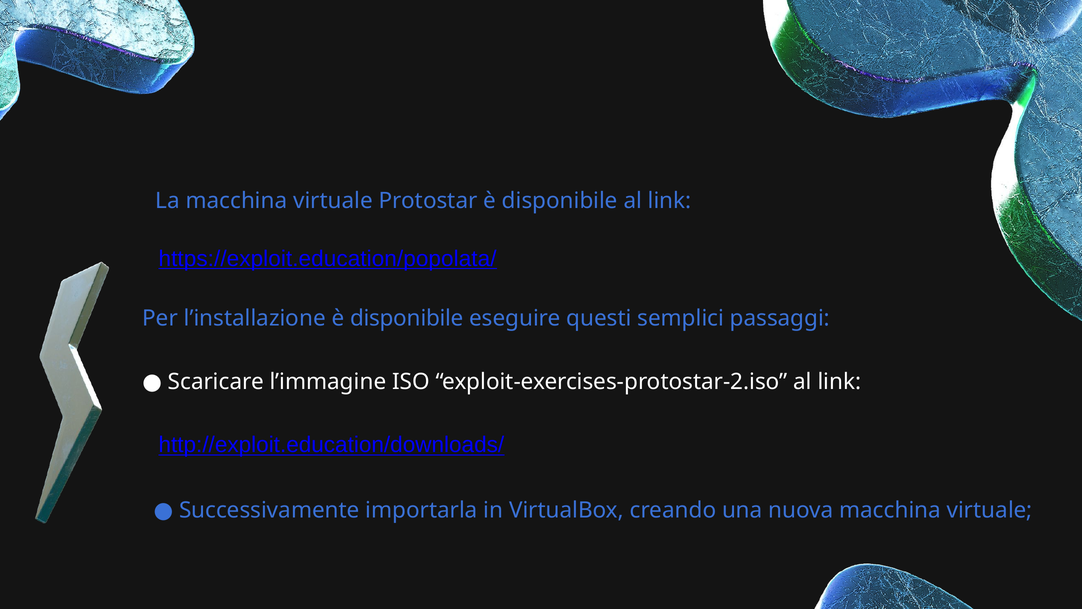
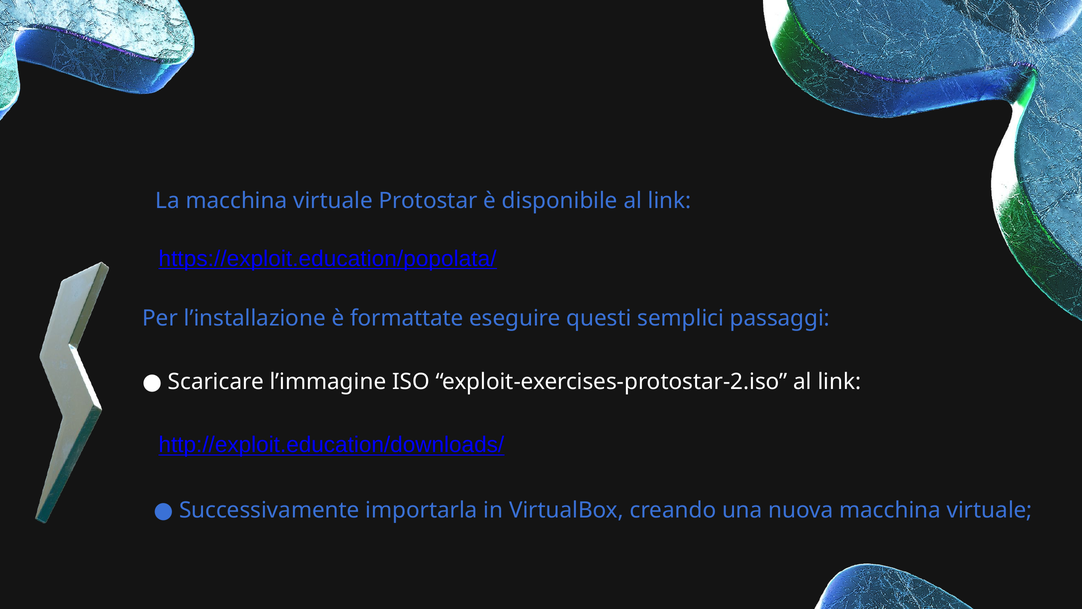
l’installazione è disponibile: disponibile -> formattate (407, 318)
